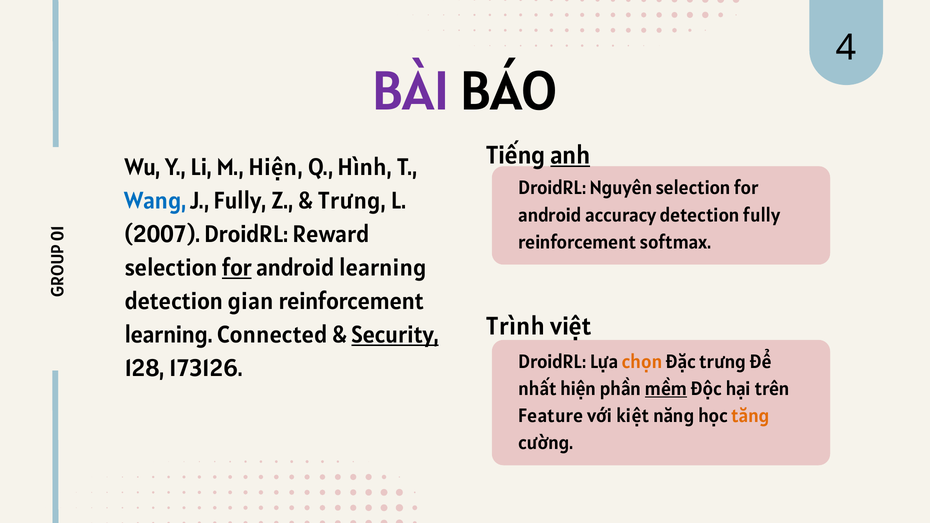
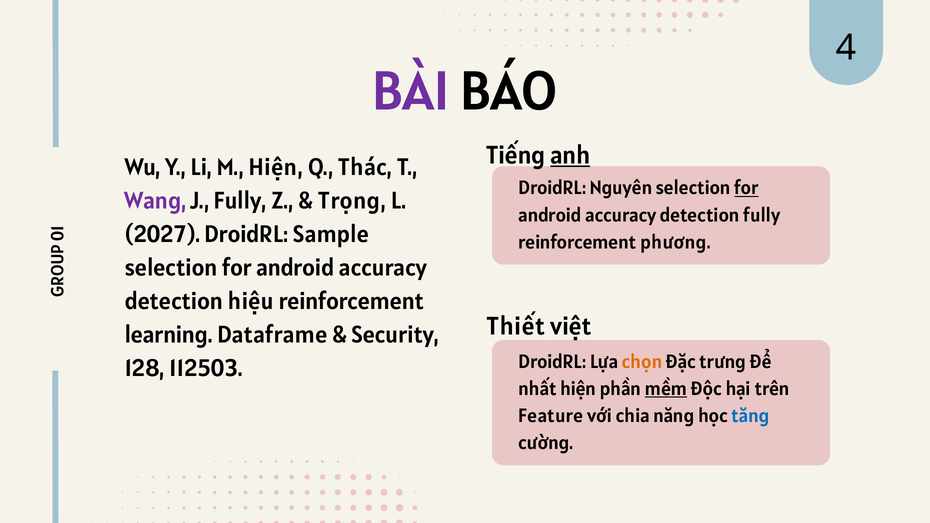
Hình: Hình -> Thác (365, 167)
for underline: none -> present (746, 188)
Wang colour: blue -> purple (155, 201)
Trưng: Trưng -> Trọng (352, 201)
2007: 2007 -> 2027 (162, 235)
Reward: Reward -> Sample (331, 235)
softmax: softmax -> phương (675, 242)
for underline: present -> none (237, 268)
learning: learning -> accuracy (383, 268)
gian: gian -> hiệu (251, 302)
Trình: Trình -> Thiết (515, 326)
Connected: Connected -> Dataframe (273, 335)
Security underline: present -> none (395, 335)
173126: 173126 -> 112503 (206, 369)
kiệt: kiệt -> chia (633, 416)
tăng colour: orange -> blue (751, 416)
